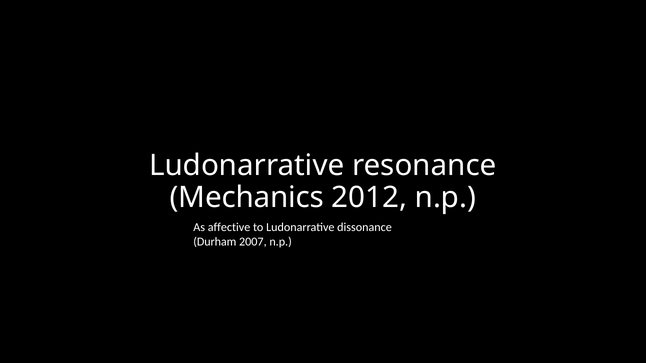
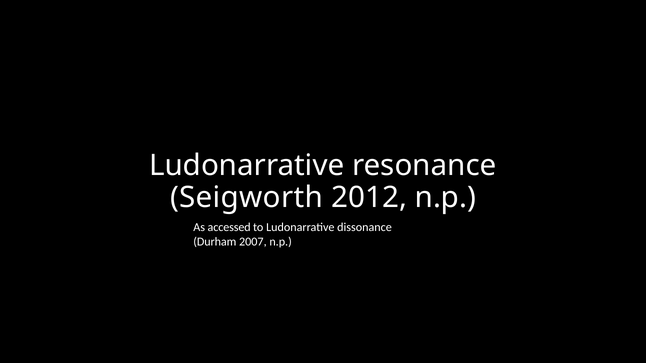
Mechanics: Mechanics -> Seigworth (247, 197)
affective: affective -> accessed (229, 227)
